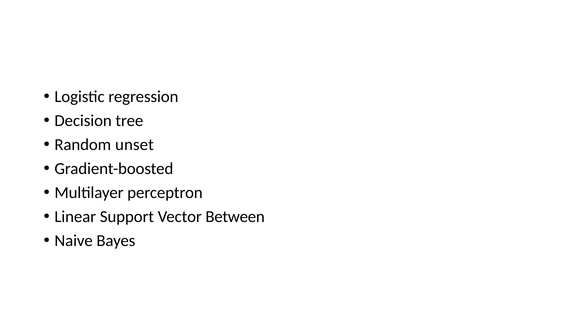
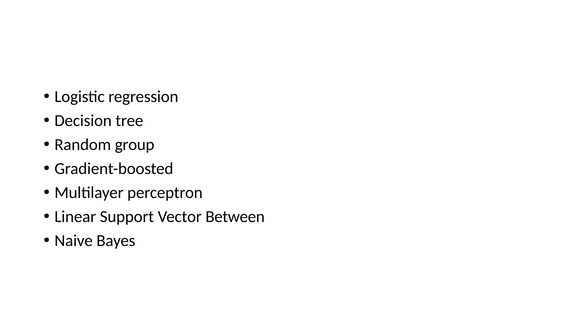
unset: unset -> group (135, 145)
